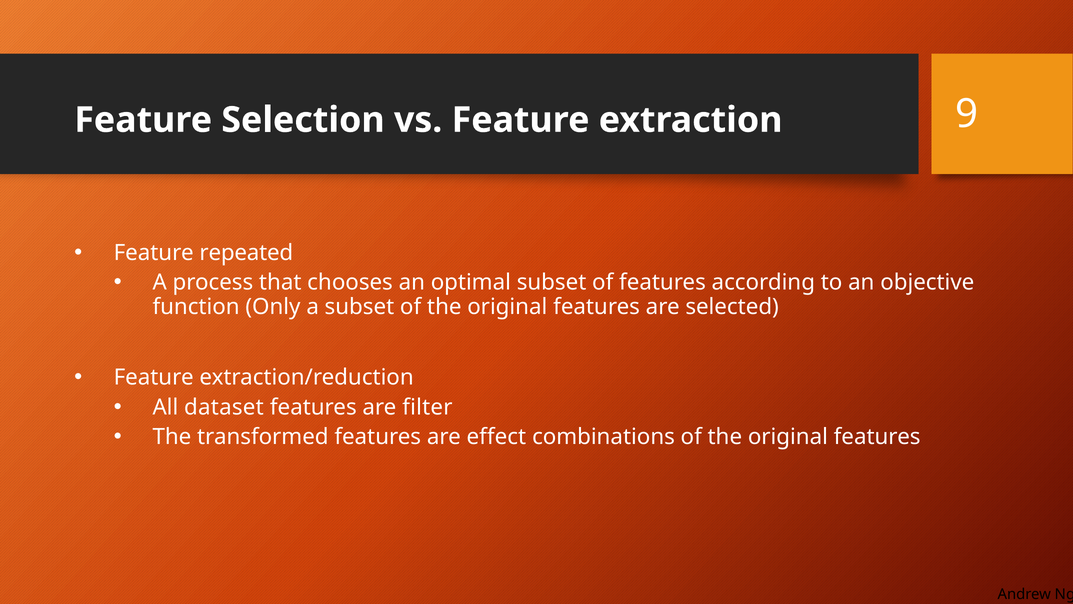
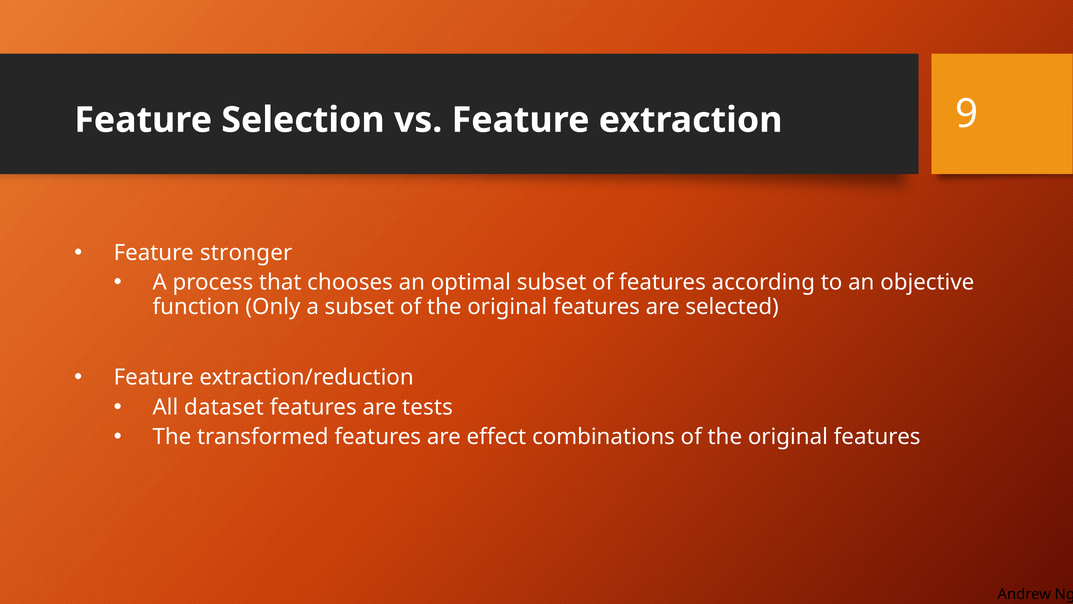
repeated: repeated -> stronger (246, 253)
filter: filter -> tests (427, 407)
